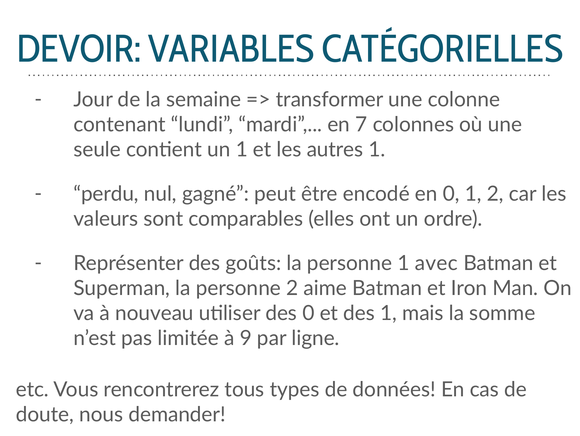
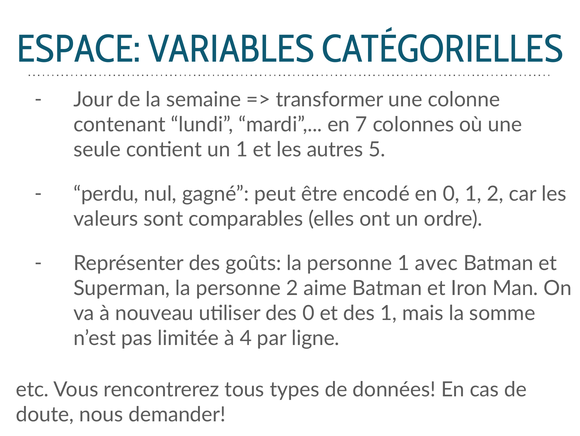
DEVOIR: DEVOIR -> ESPACE (79, 49)
autres 1: 1 -> 5 (377, 149)
9: 9 -> 4 (246, 338)
